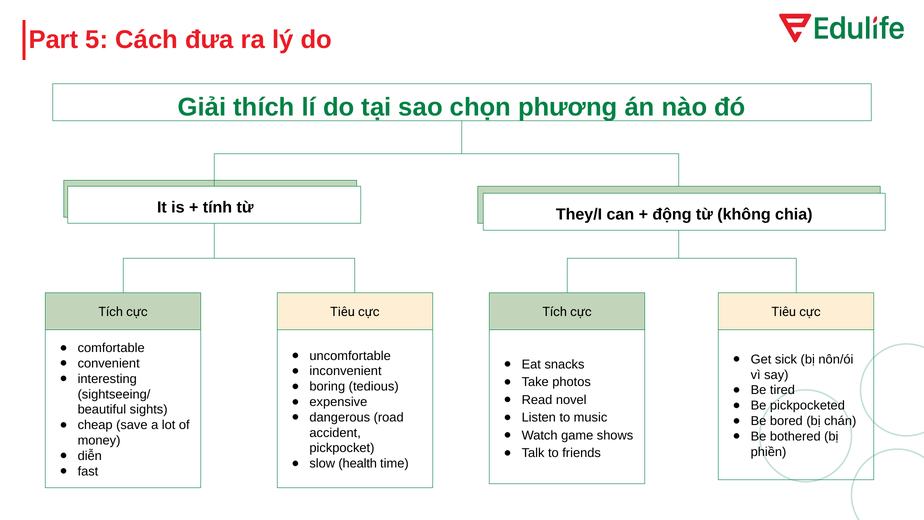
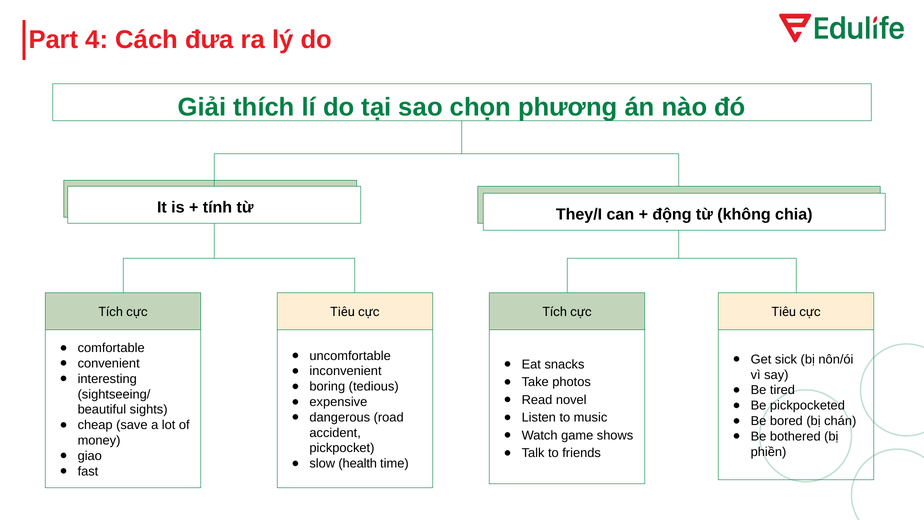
5: 5 -> 4 (97, 40)
diễn: diễn -> giao (90, 456)
